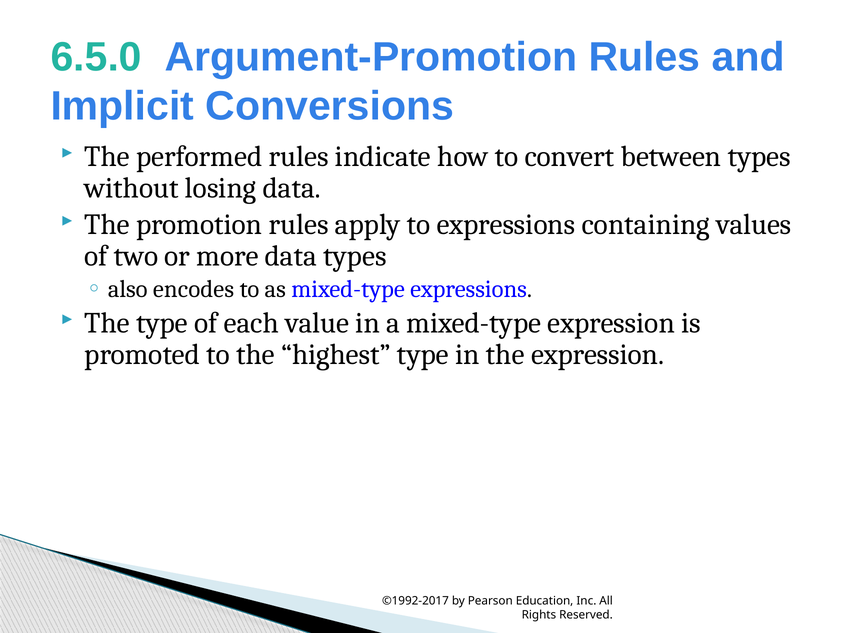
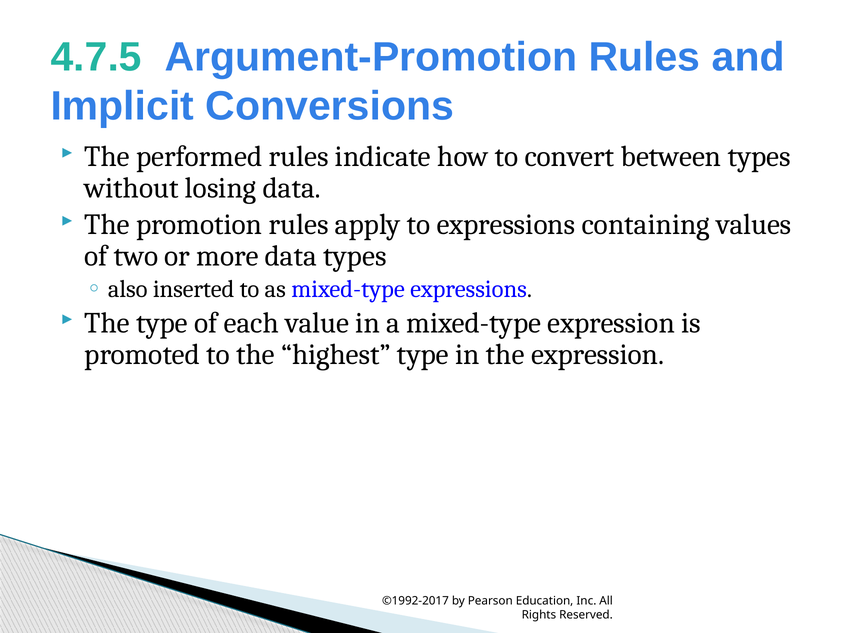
6.5.0: 6.5.0 -> 4.7.5 (96, 57)
encodes: encodes -> inserted (194, 289)
